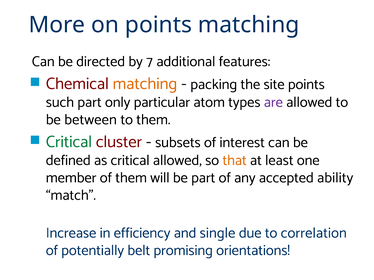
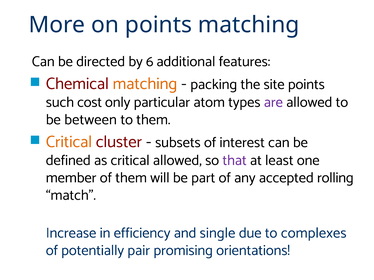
7: 7 -> 6 (150, 61)
such part: part -> cost (90, 102)
Critical colour: green -> orange (69, 142)
that colour: orange -> purple (235, 160)
ability: ability -> rolling (335, 178)
correlation: correlation -> complexes (314, 233)
belt: belt -> pair (139, 251)
